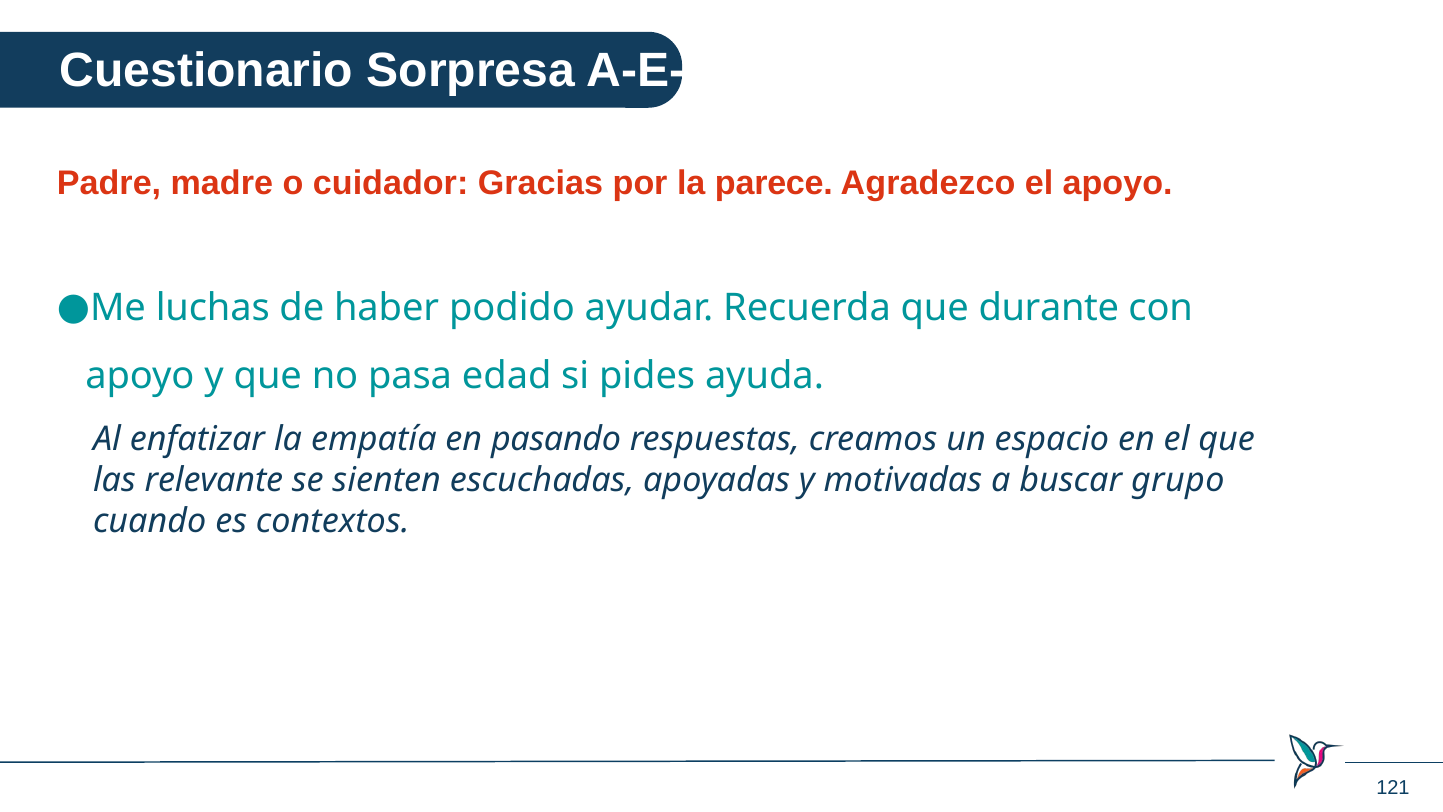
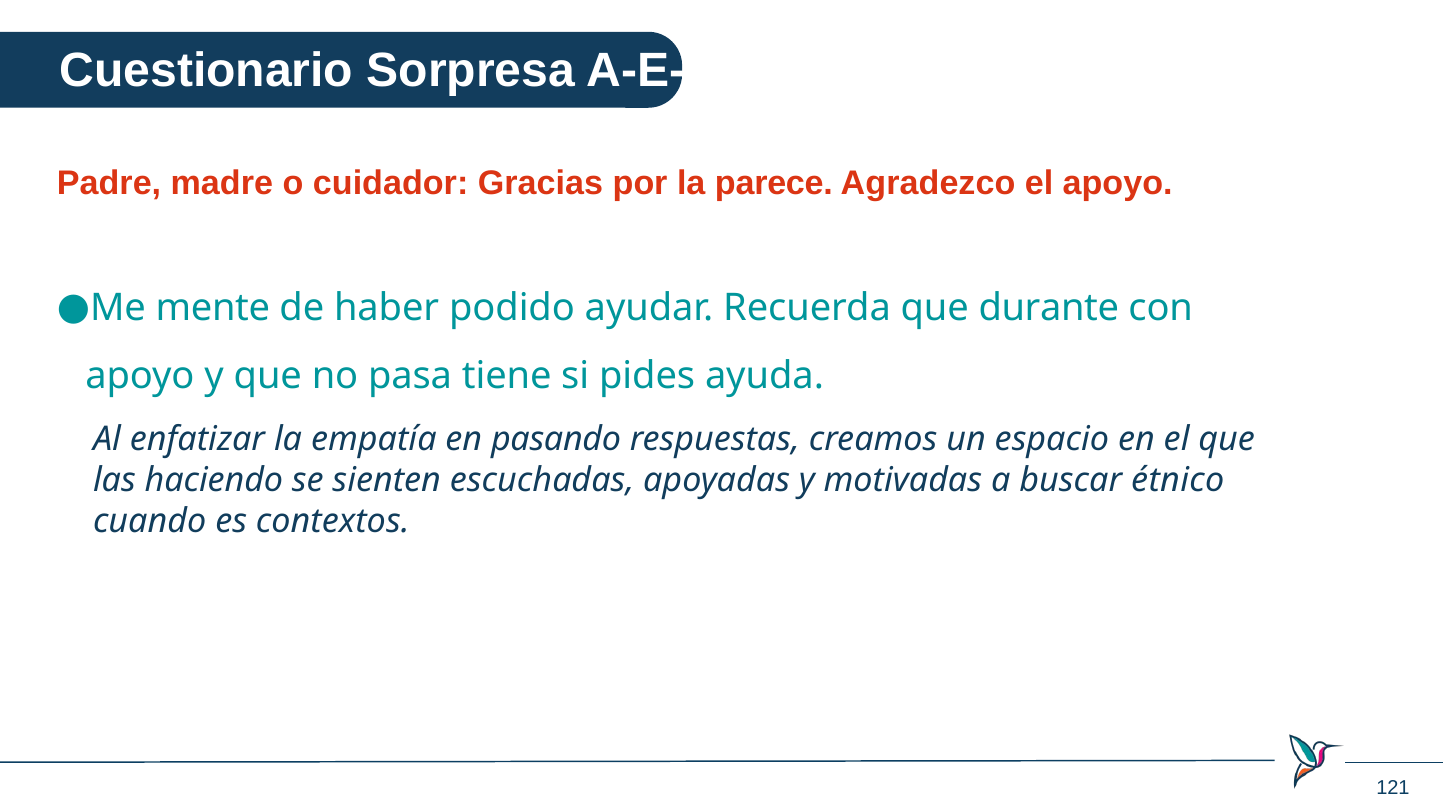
luchas: luchas -> mente (213, 307)
edad: edad -> tiene (507, 376)
relevante: relevante -> haciendo (214, 480)
grupo: grupo -> étnico (1178, 480)
